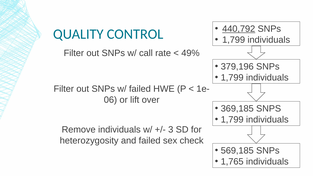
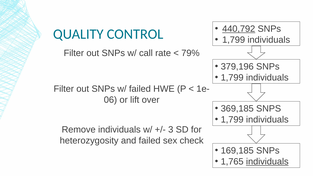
49%: 49% -> 79% (190, 53)
569,185: 569,185 -> 169,185 (237, 151)
individuals underline: none -> present (267, 162)
